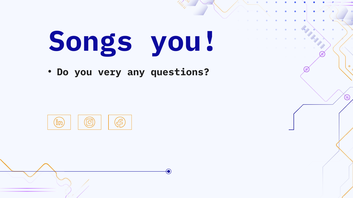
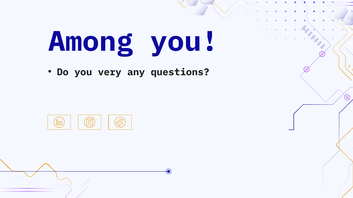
Songs: Songs -> Among (91, 42)
